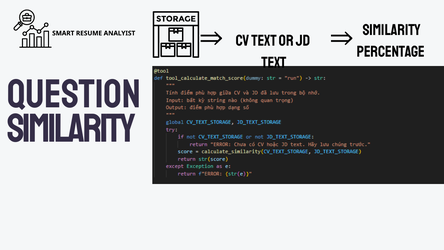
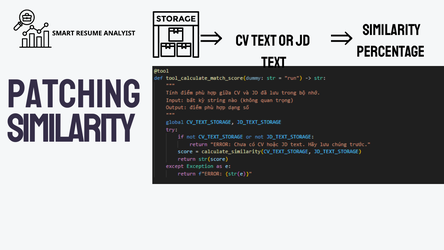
QUESTION: QUESTION -> PATCHING (74, 94)
